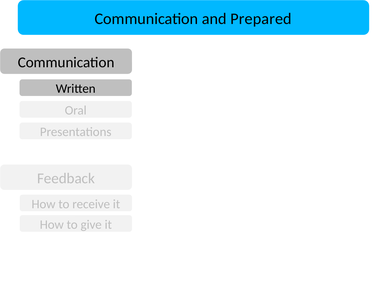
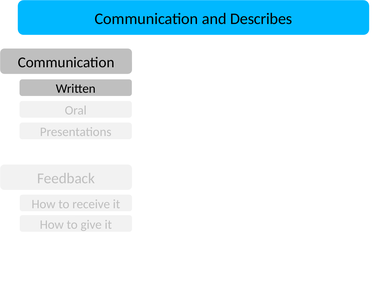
Prepared: Prepared -> Describes (261, 19)
